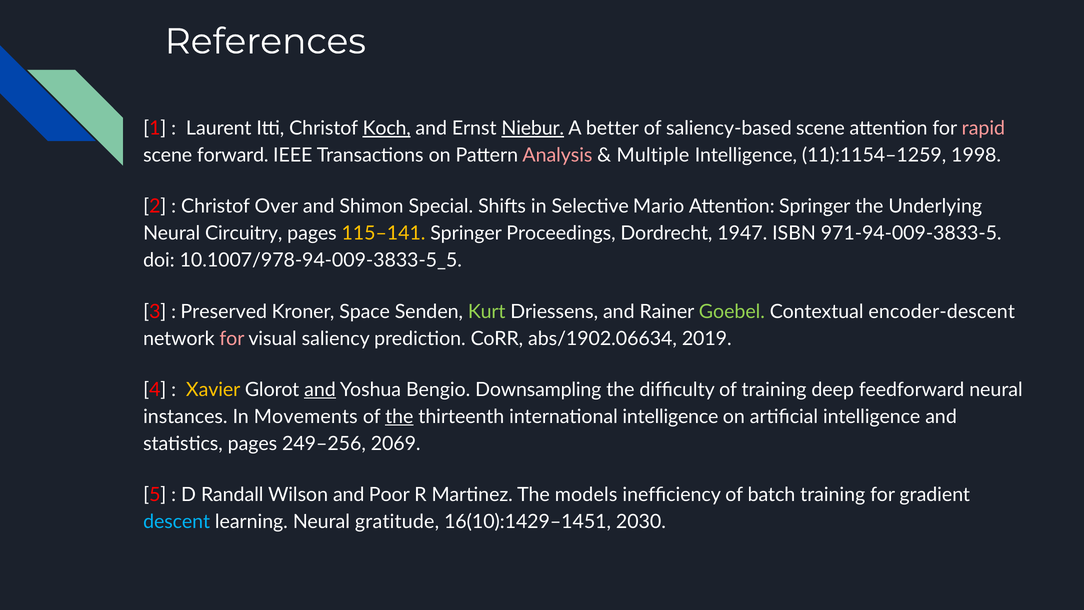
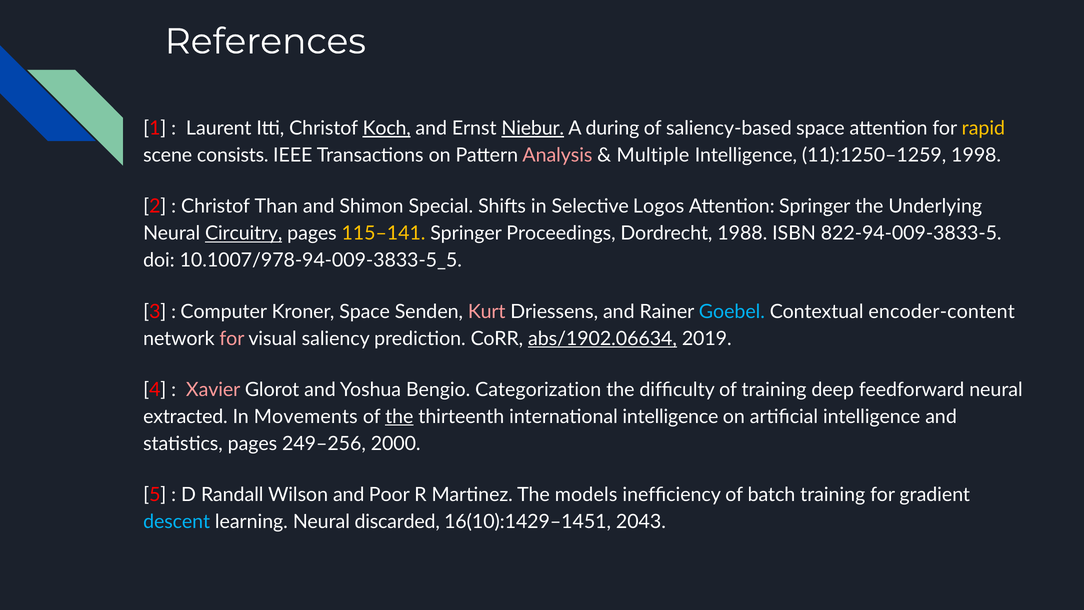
better: better -> during (612, 128)
saliency-based scene: scene -> space (820, 128)
rapid colour: pink -> yellow (983, 128)
forward: forward -> consists (233, 155)
11):1154–1259: 11):1154–1259 -> 11):1250–1259 (874, 155)
Over: Over -> Than (276, 206)
Mario: Mario -> Logos (659, 206)
Circuitry underline: none -> present (244, 233)
1947: 1947 -> 1988 (742, 233)
971-94-009-3833-5: 971-94-009-3833-5 -> 822-94-009-3833-5 (911, 233)
Preserved: Preserved -> Computer (224, 311)
Kurt colour: light green -> pink (487, 311)
Goebel colour: light green -> light blue (732, 311)
encoder-descent: encoder-descent -> encoder-content (942, 311)
abs/1902.06634 underline: none -> present (602, 338)
Xavier colour: yellow -> pink (213, 390)
and underline: present -> none (320, 390)
Downsampling: Downsampling -> Categorization (538, 390)
instances: instances -> extracted (185, 417)
2069: 2069 -> 2000 (396, 444)
gratitude: gratitude -> discarded (397, 522)
2030: 2030 -> 2043 (641, 522)
